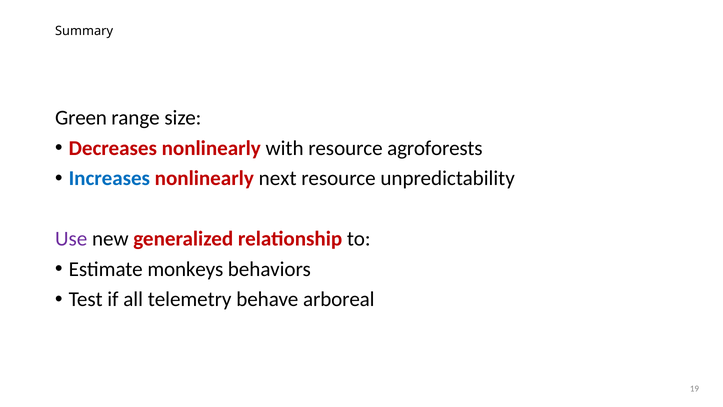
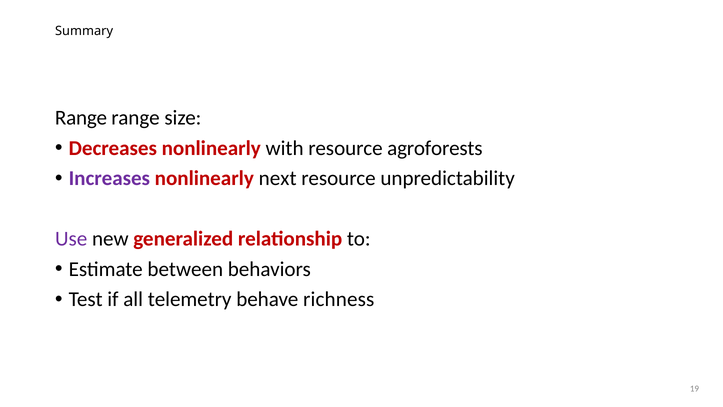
Green: Green -> Range (81, 118)
Increases colour: blue -> purple (109, 178)
monkeys: monkeys -> between (185, 269)
arboreal: arboreal -> richness (339, 299)
